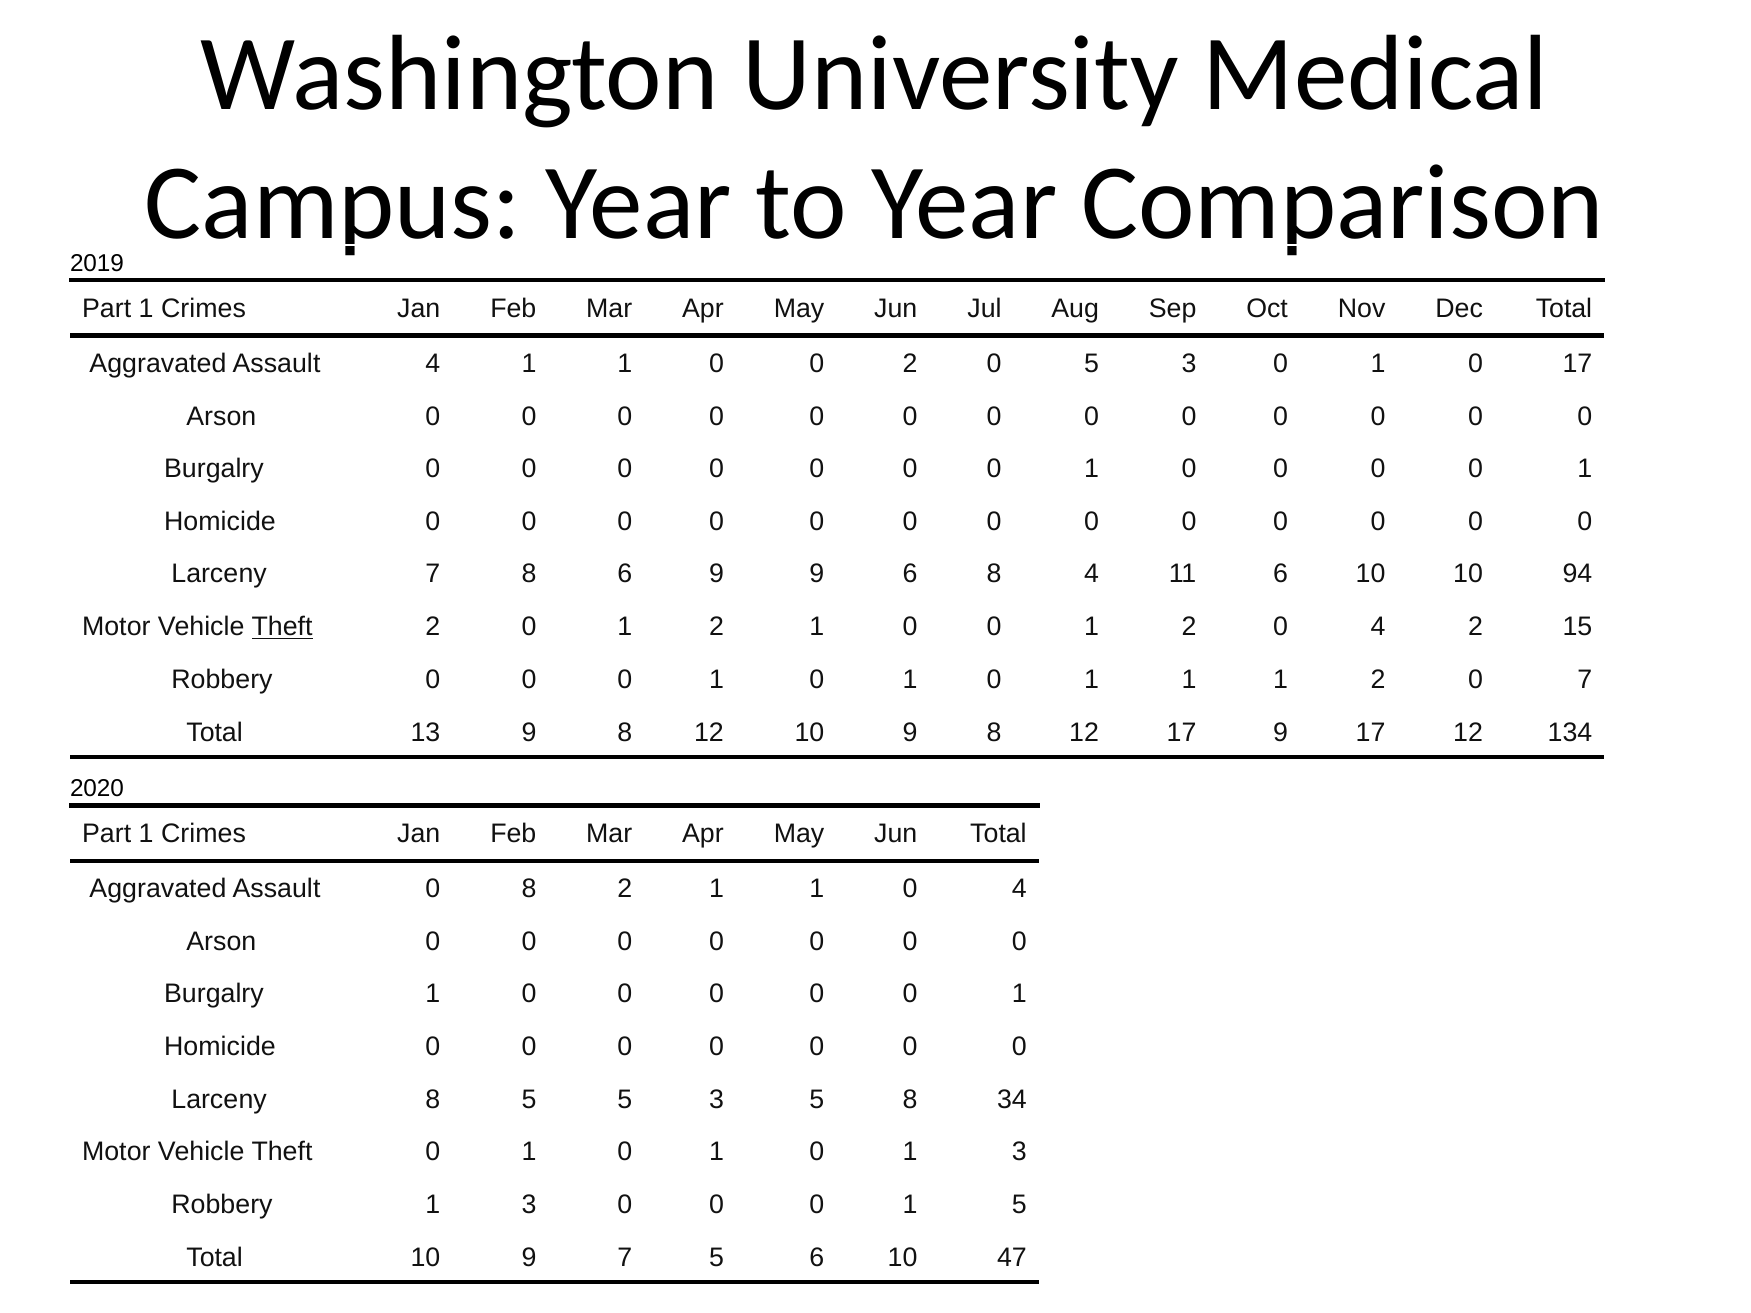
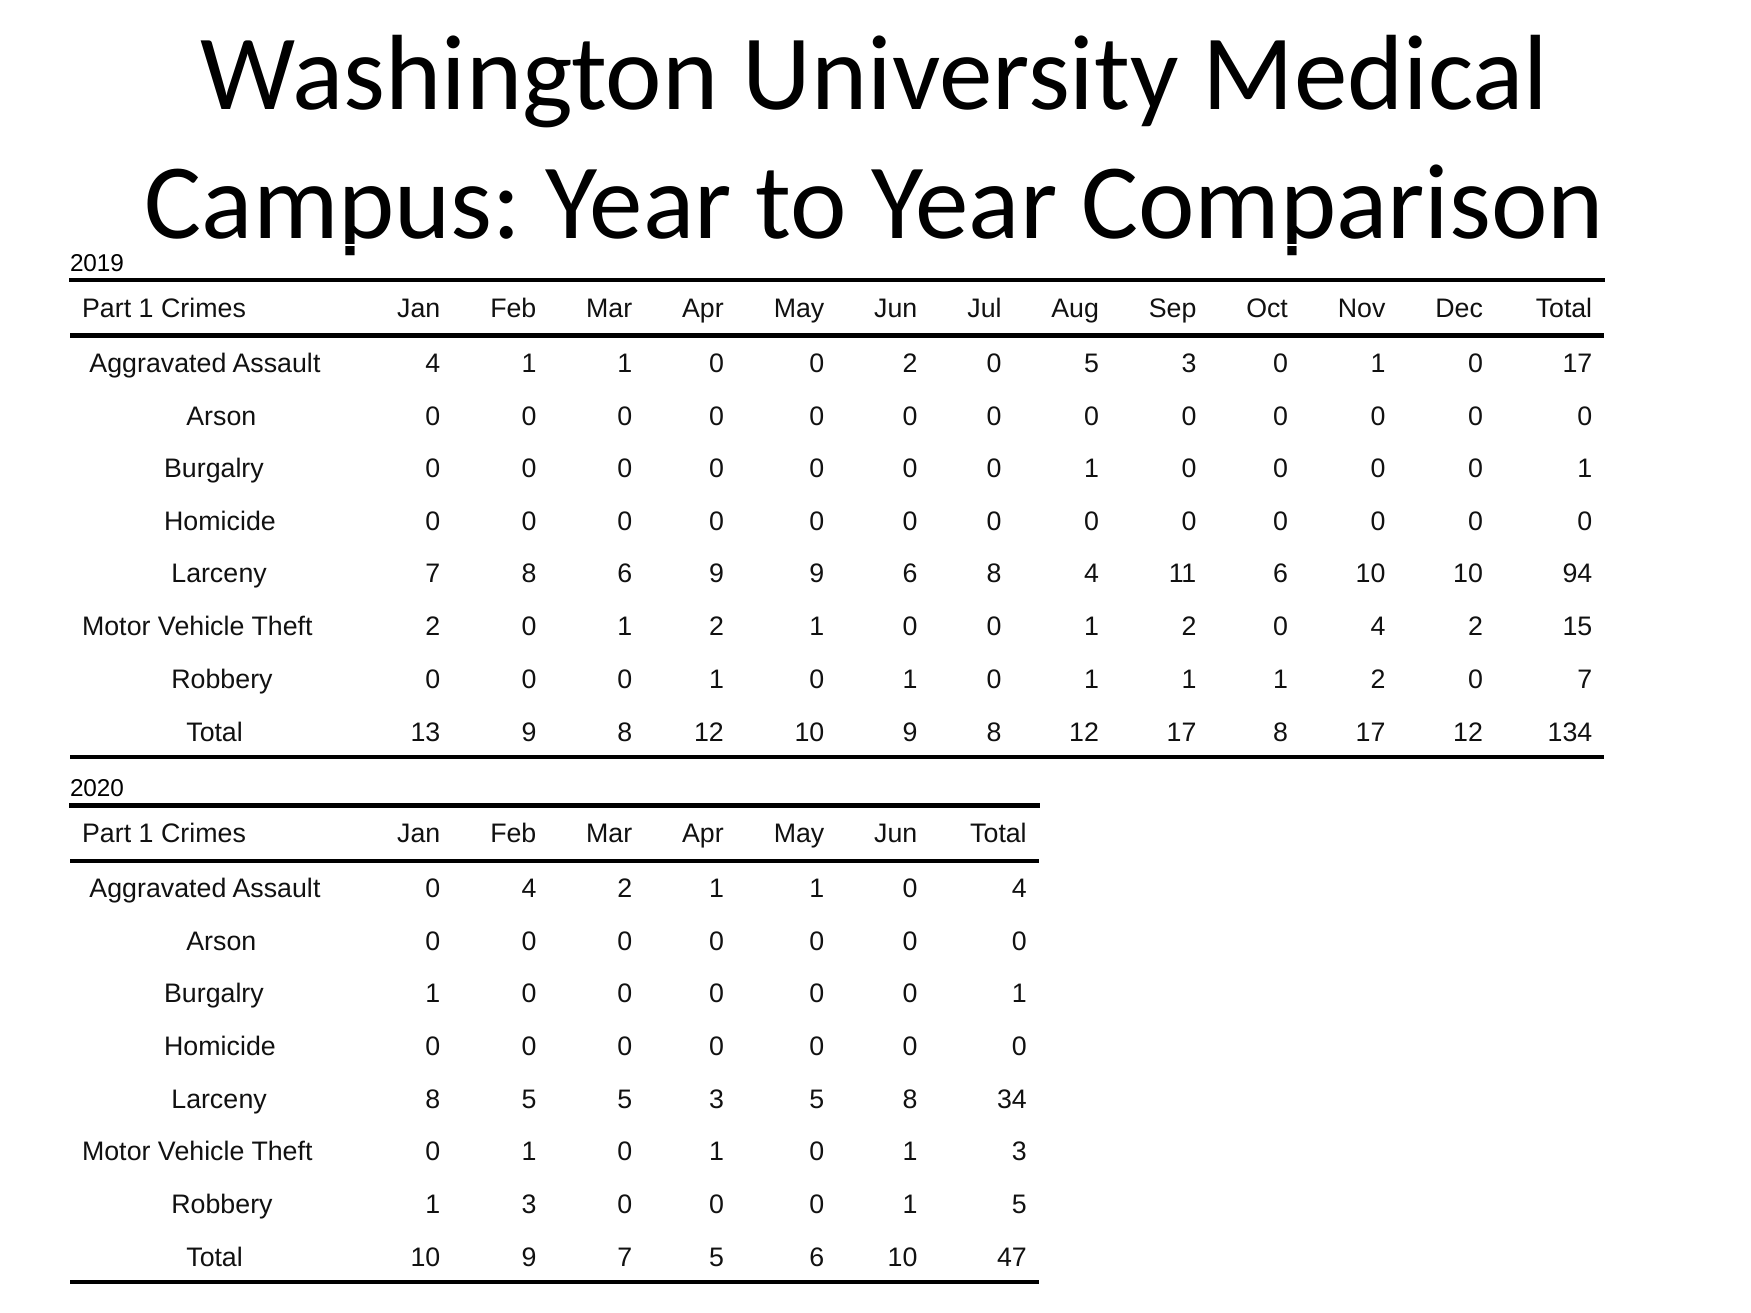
Theft underline: present -> none (282, 627)
17 9: 9 -> 8 (1281, 732)
Assault 0 8: 8 -> 4 (529, 889)
